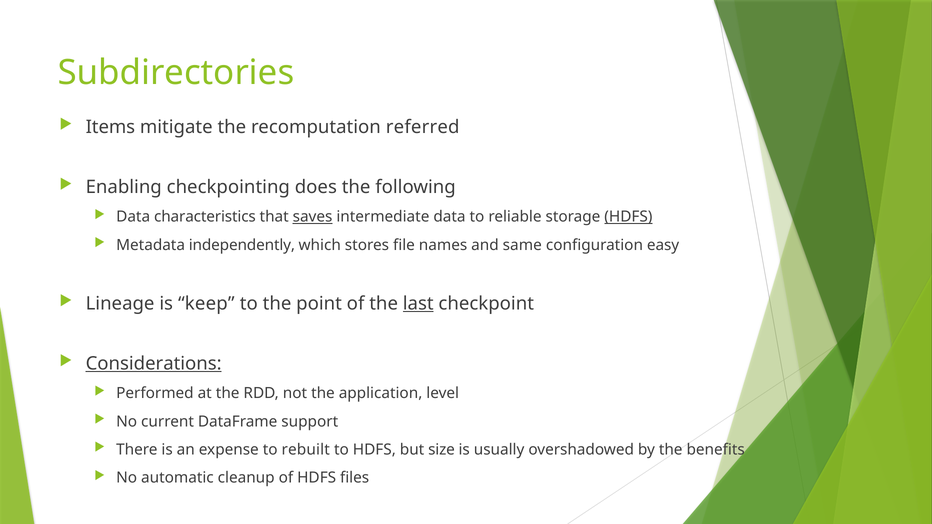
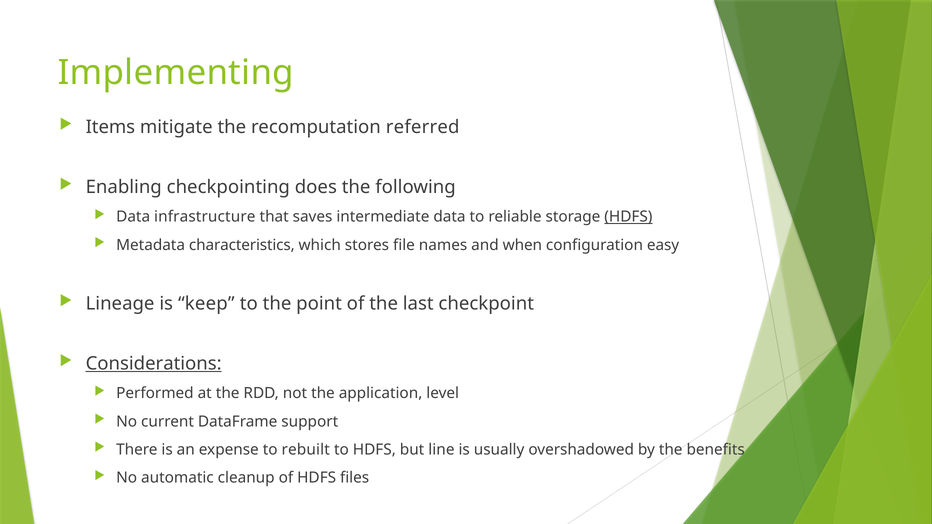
Subdirectories: Subdirectories -> Implementing (176, 73)
characteristics: characteristics -> infrastructure (205, 217)
saves underline: present -> none (313, 217)
independently: independently -> characteristics (242, 245)
same: same -> when (522, 245)
last underline: present -> none (418, 304)
size: size -> line (441, 450)
